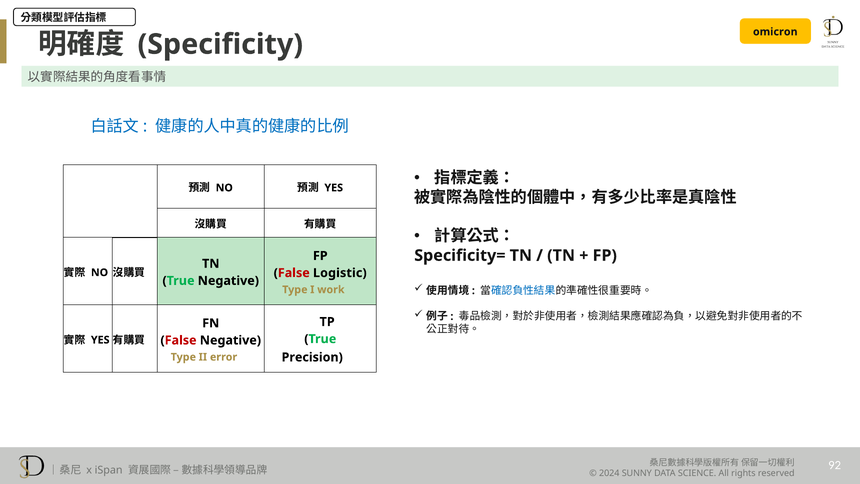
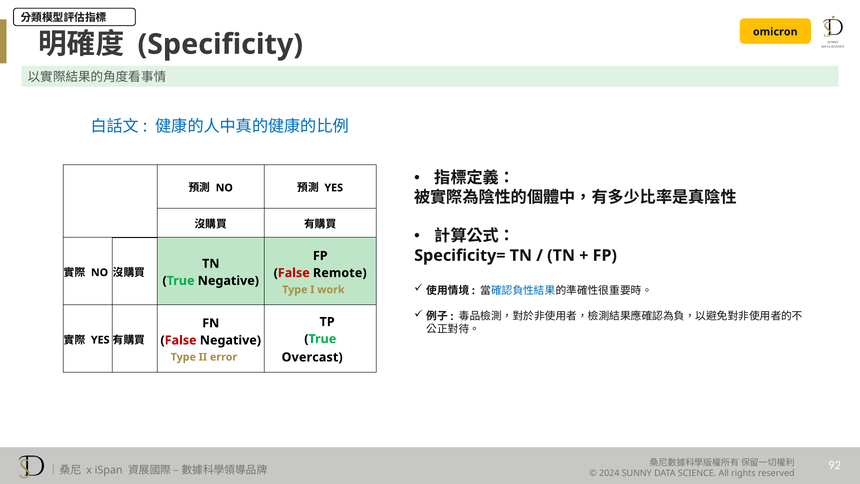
Logistic: Logistic -> Remote (340, 273)
Precision: Precision -> Overcast (312, 357)
